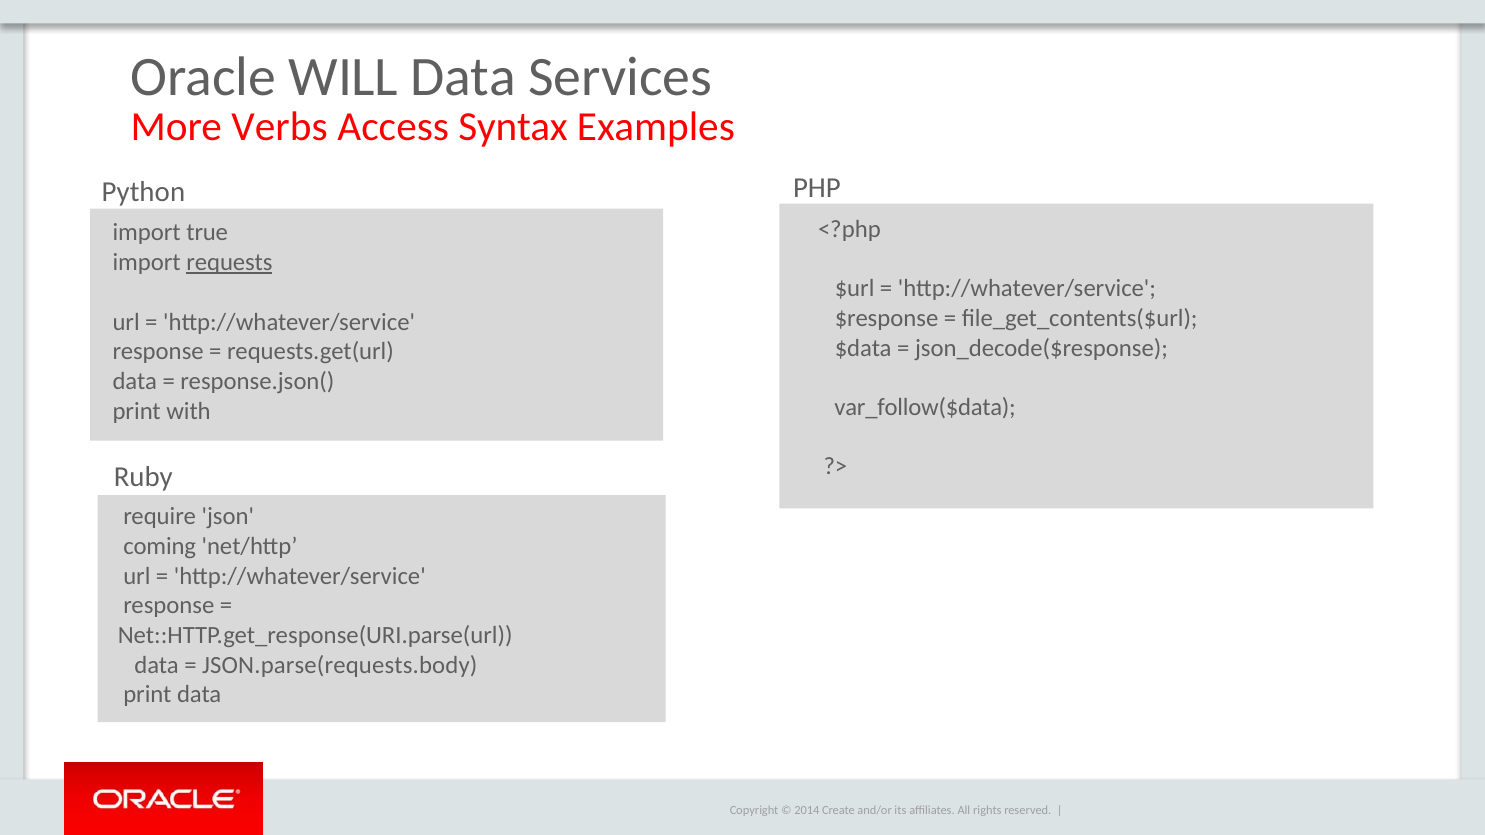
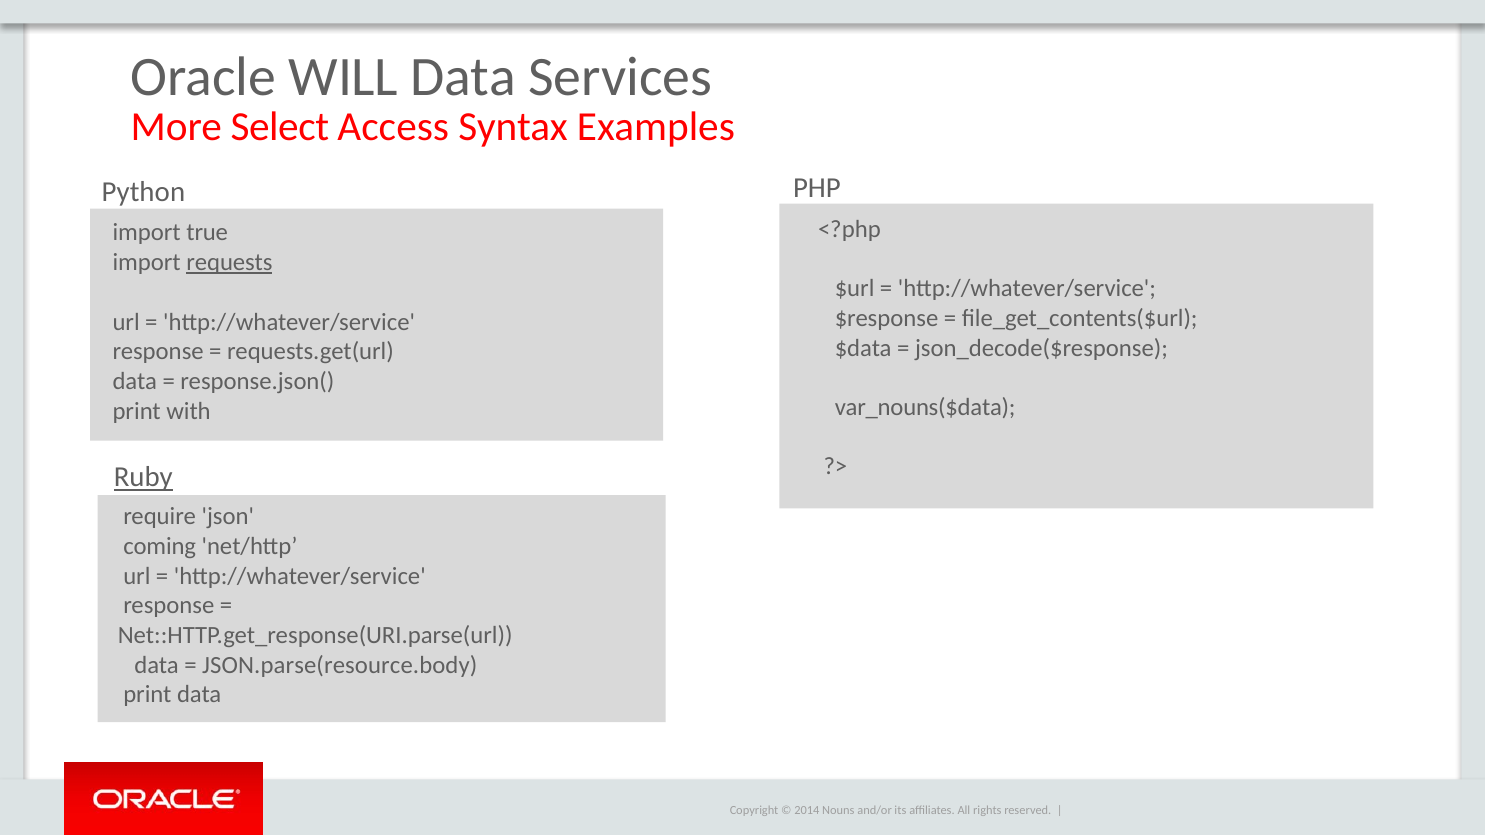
Verbs: Verbs -> Select (280, 127)
var_follow($data: var_follow($data -> var_nouns($data (925, 408)
Ruby underline: none -> present (143, 477)
JSON.parse(requests.body: JSON.parse(requests.body -> JSON.parse(resource.body (340, 665)
Create: Create -> Nouns (838, 811)
